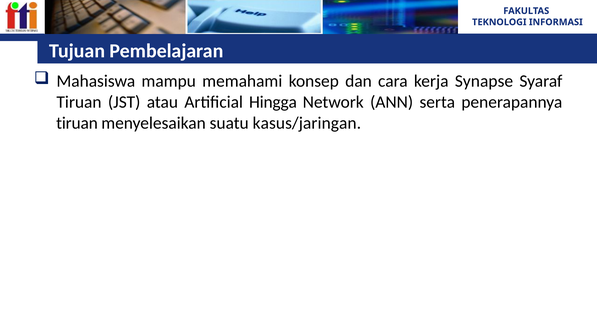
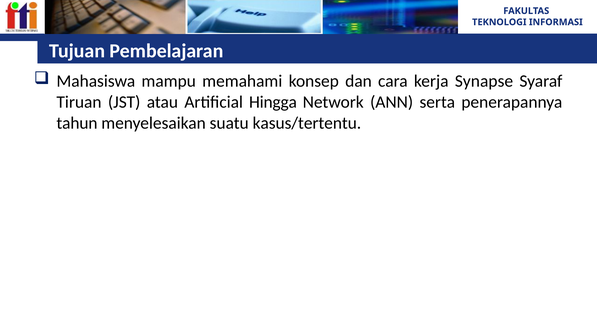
tiruan: tiruan -> tahun (77, 123)
kasus/jaringan: kasus/jaringan -> kasus/tertentu (307, 123)
